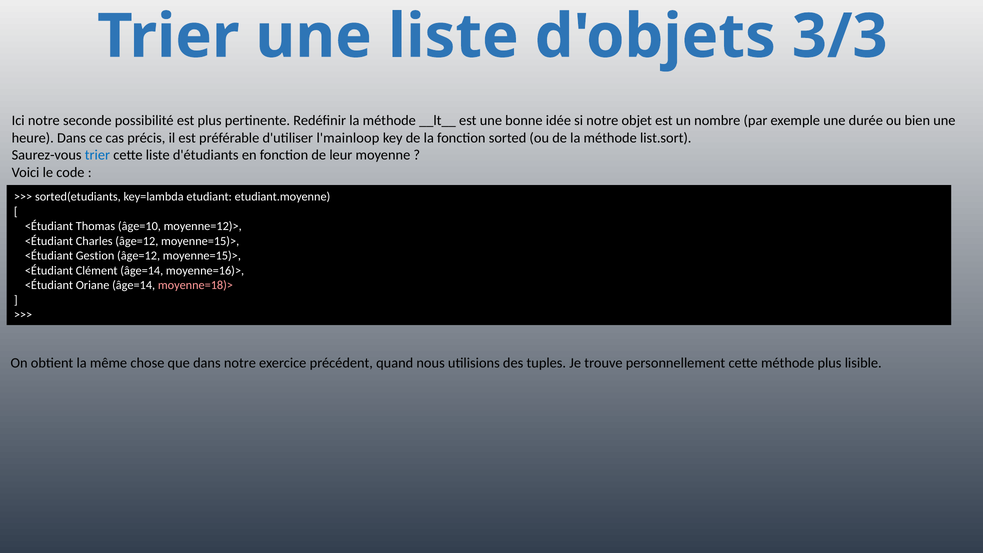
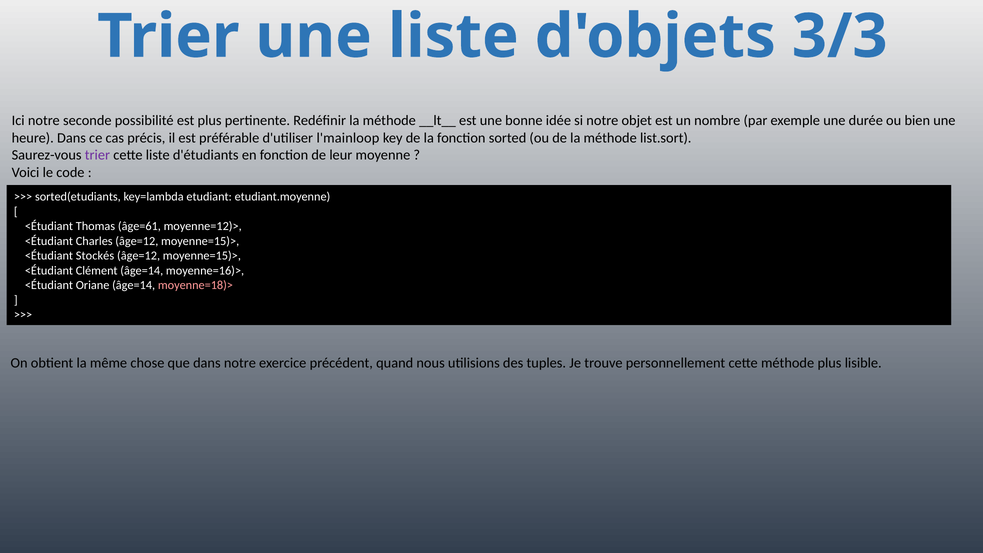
trier colour: blue -> purple (97, 155)
âge=10: âge=10 -> âge=61 (139, 226)
Gestion: Gestion -> Stockés (95, 256)
